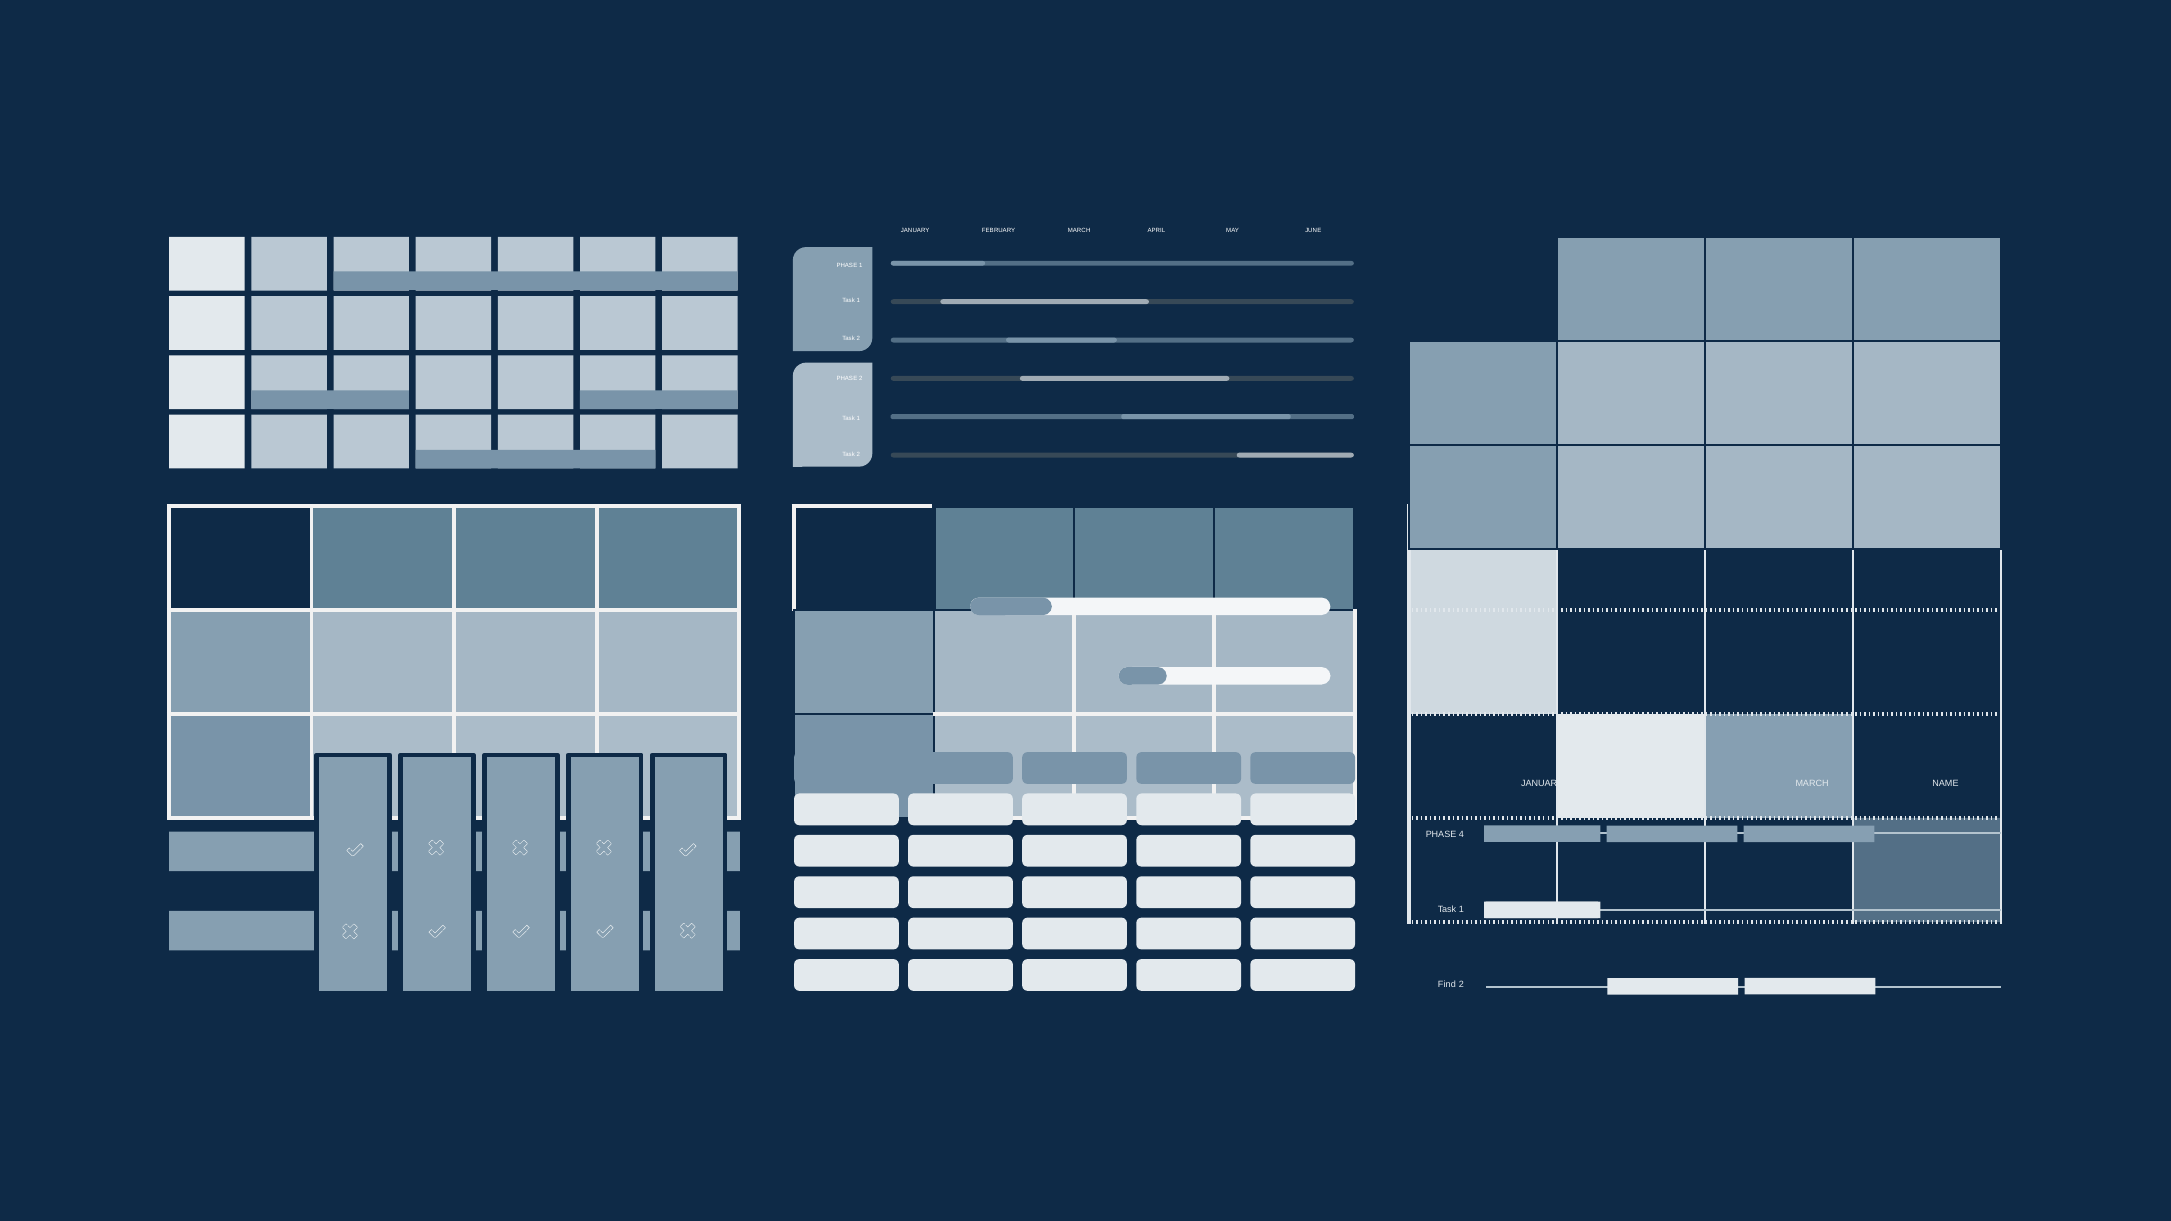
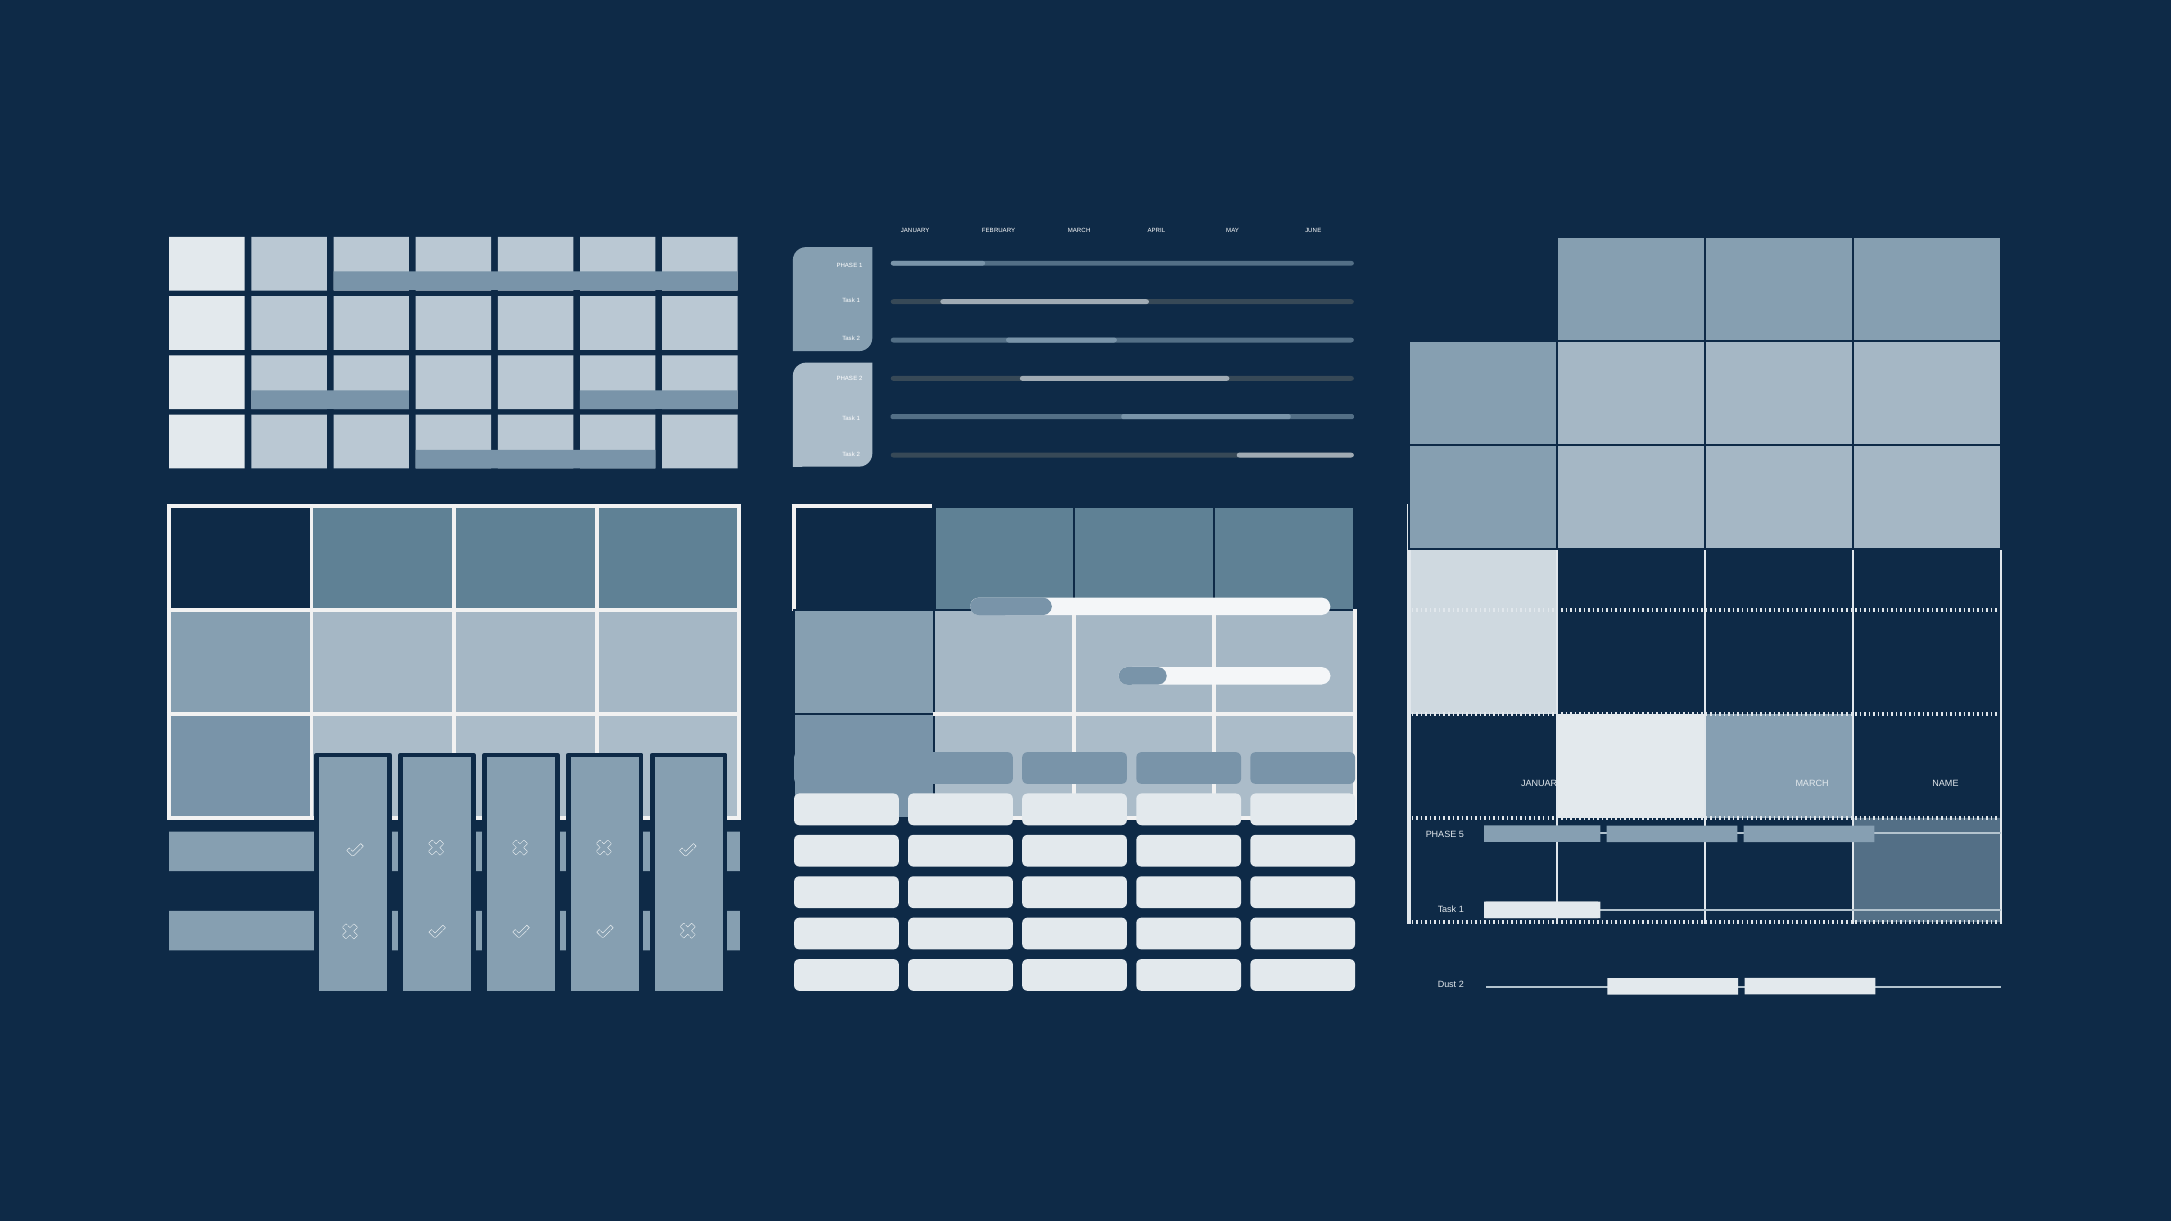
4: 4 -> 5 (1461, 834)
Find: Find -> Dust (1447, 984)
